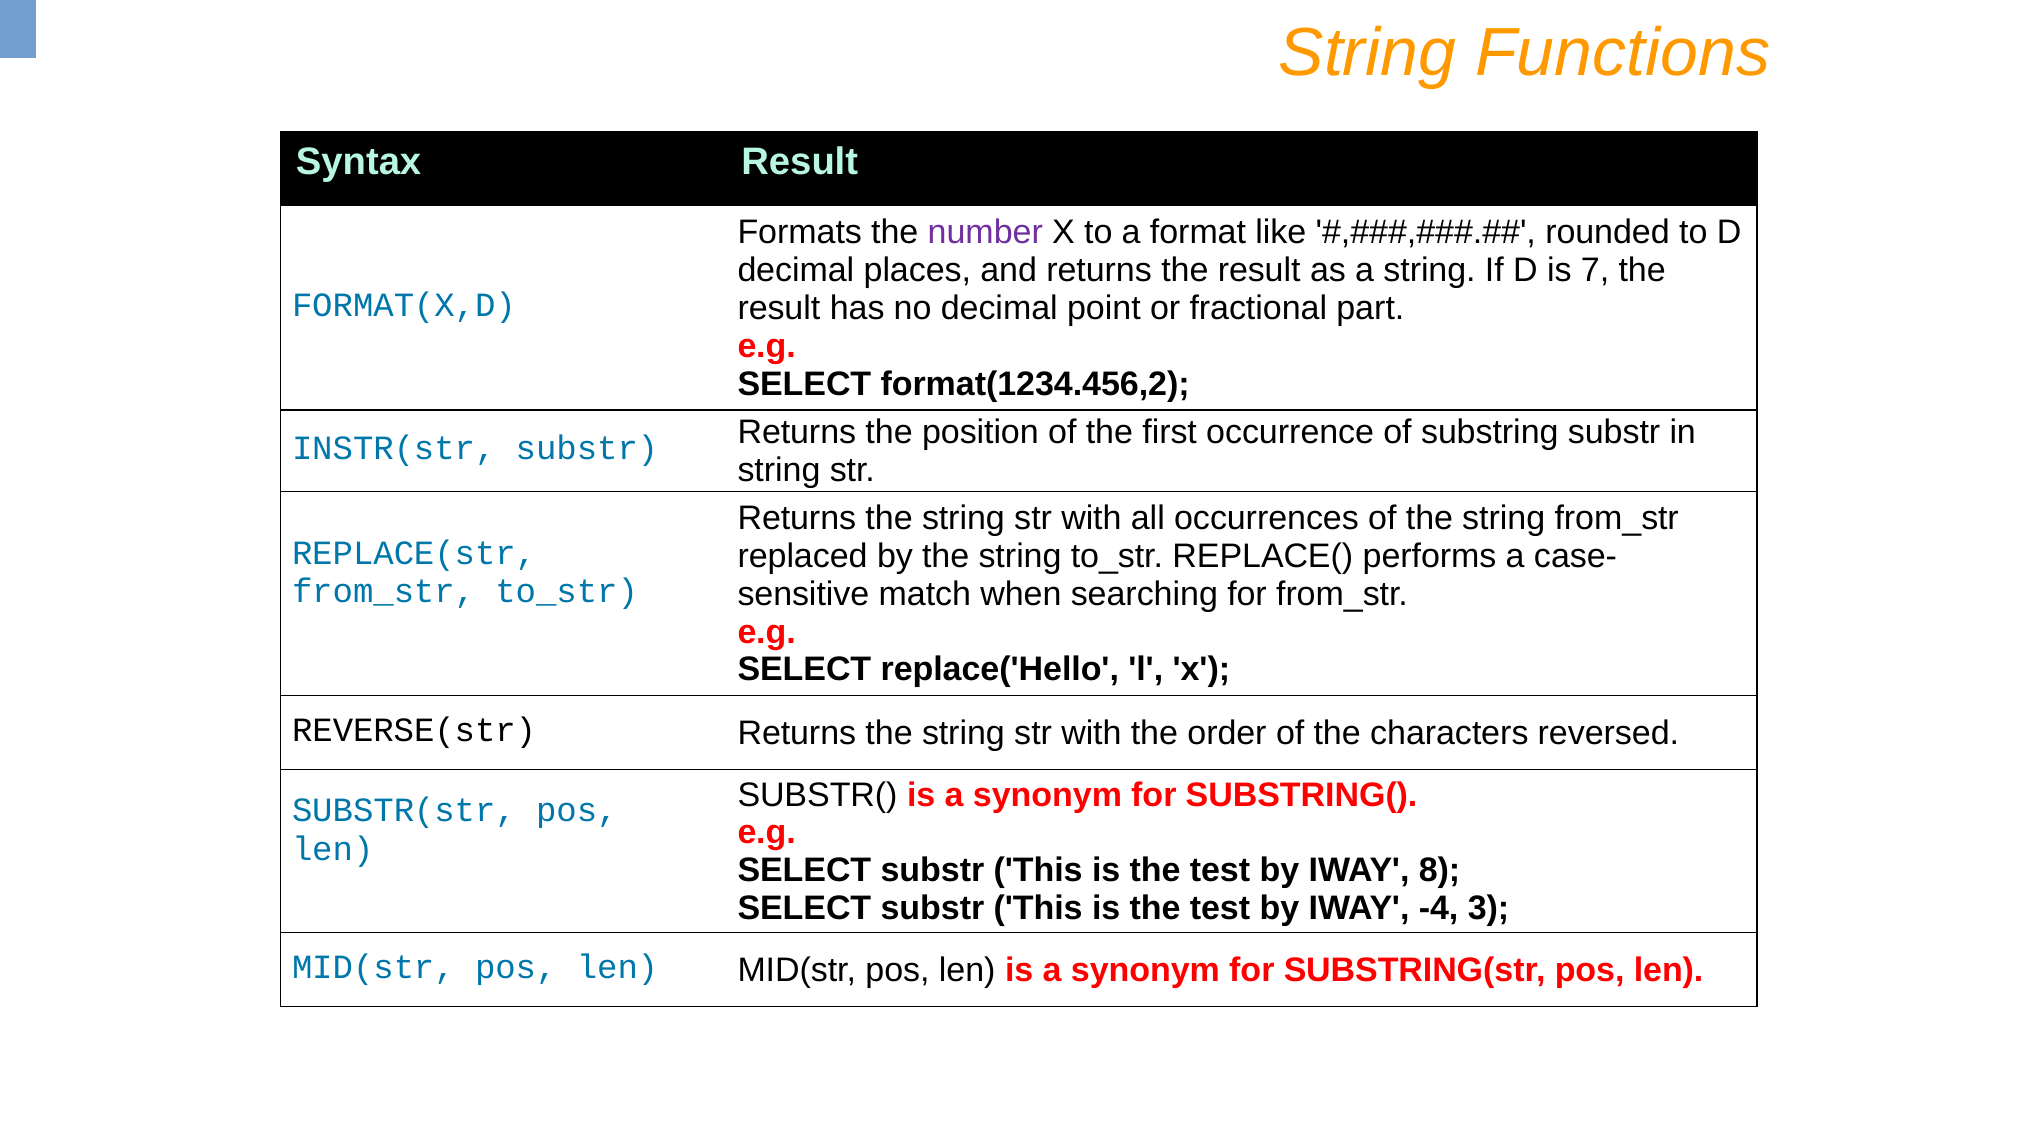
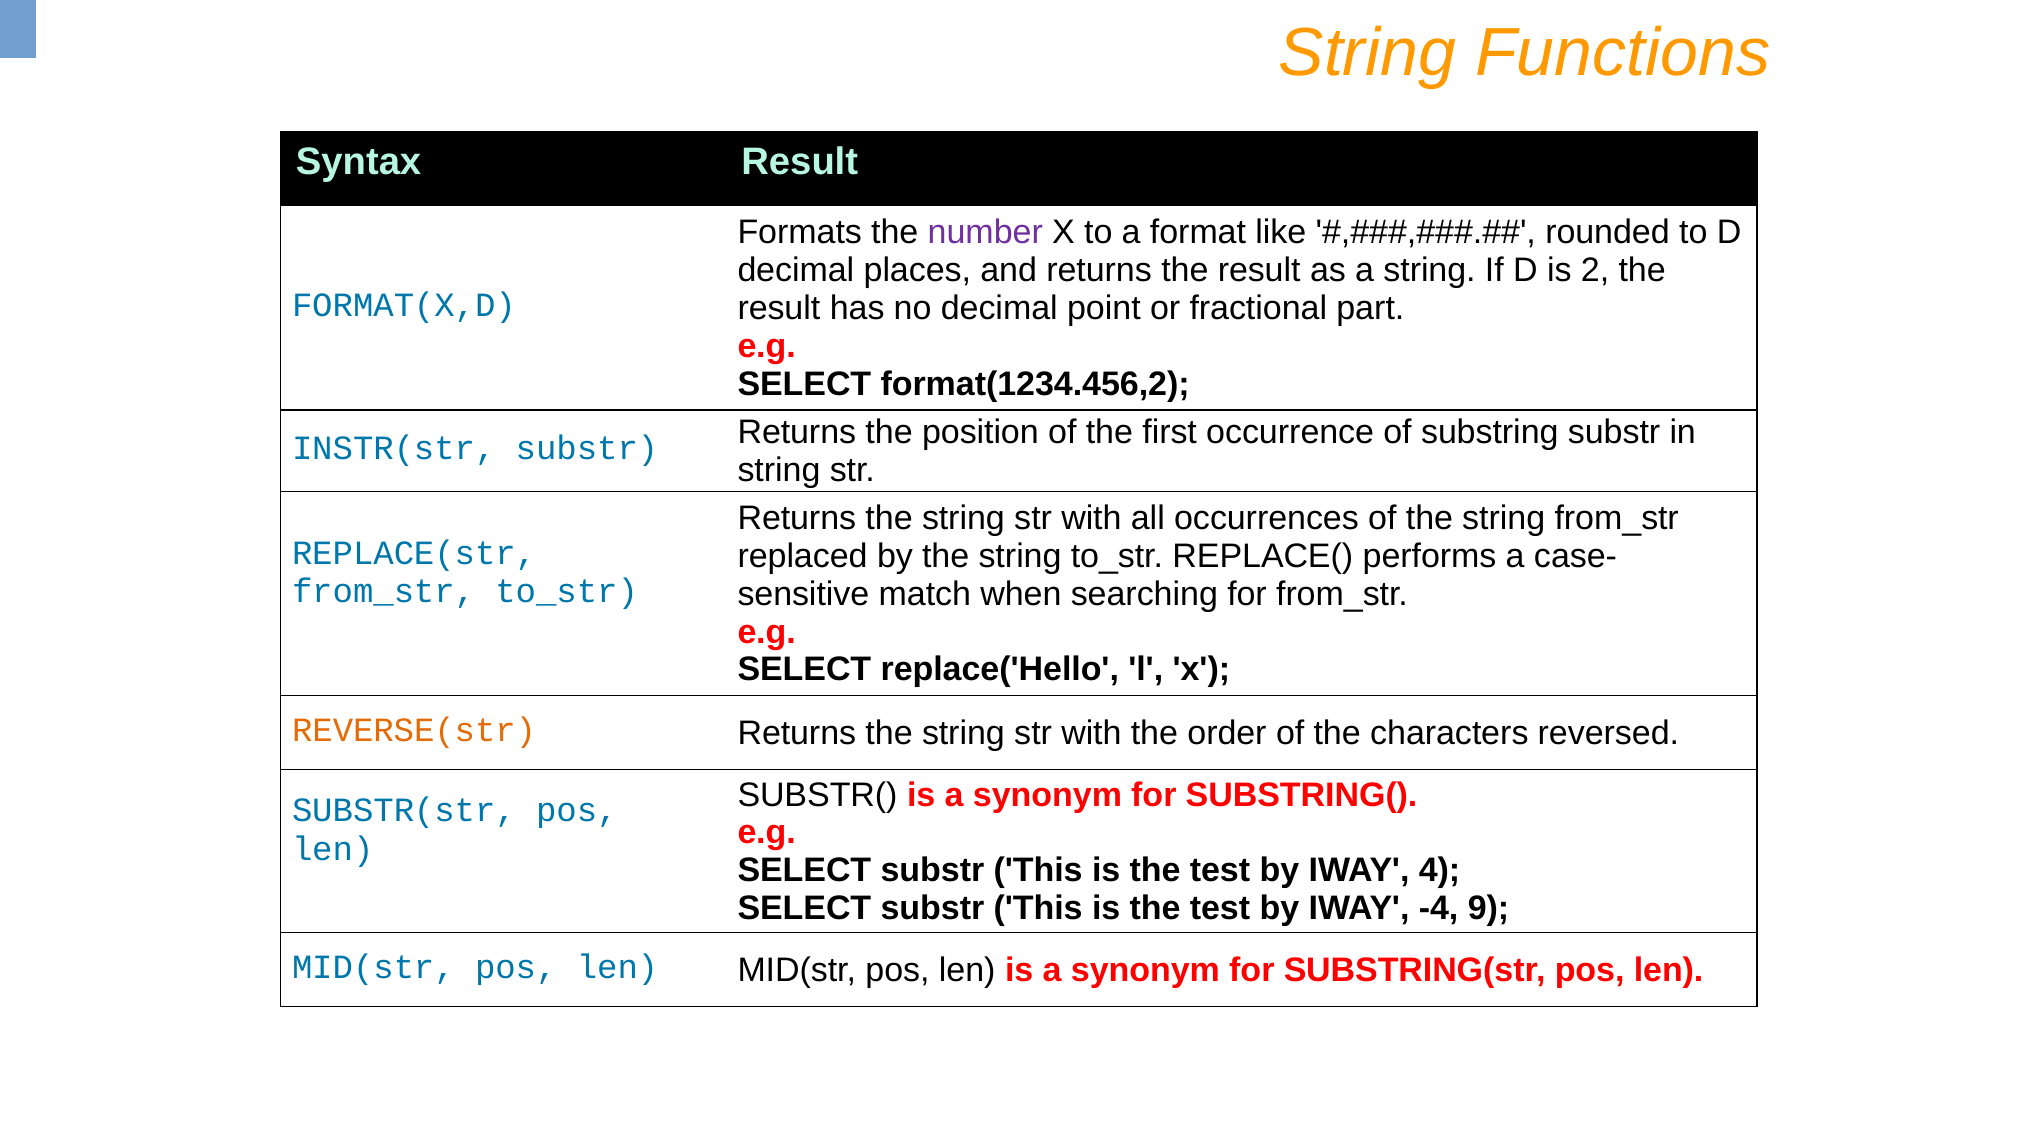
7: 7 -> 2 (1595, 271)
REVERSE(str colour: black -> orange (414, 730)
8: 8 -> 4 (1440, 871)
3: 3 -> 9 (1488, 908)
